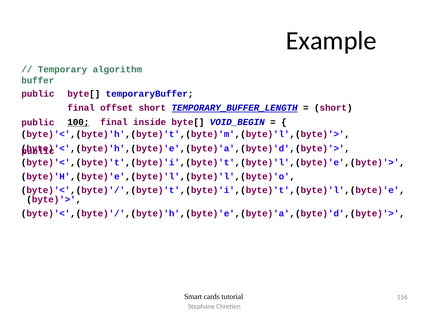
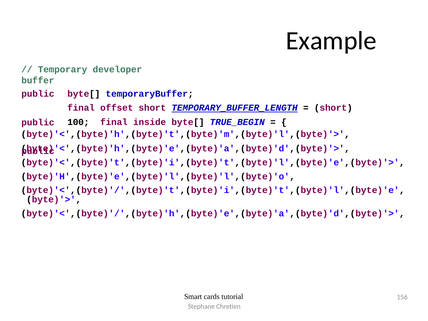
algorithm: algorithm -> developer (117, 69)
100 underline: present -> none (78, 122)
VOID_BEGIN: VOID_BEGIN -> TRUE_BEGIN (237, 122)
